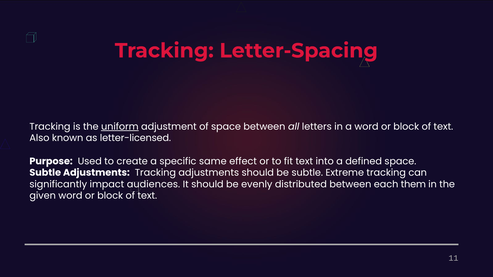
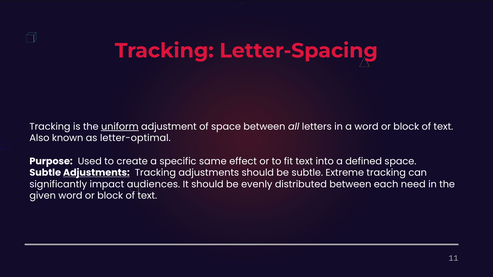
letter-licensed: letter-licensed -> letter-optimal (135, 138)
Adjustments underline: none -> present (96, 173)
them: them -> need (413, 184)
